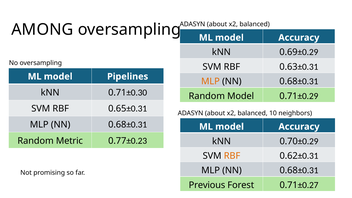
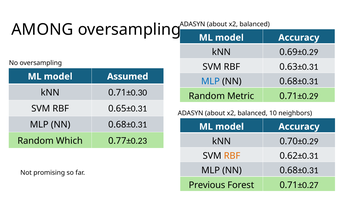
Pipelines: Pipelines -> Assumed (128, 77)
MLP colour: orange -> blue (210, 81)
Random Model: Model -> Metric (241, 96)
Metric: Metric -> Which (69, 141)
